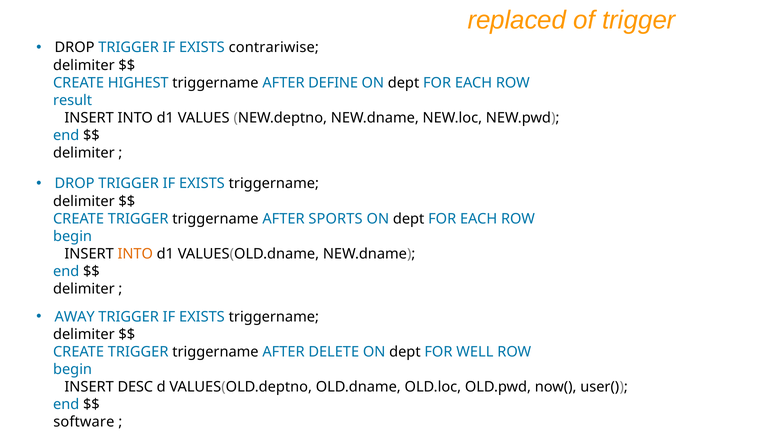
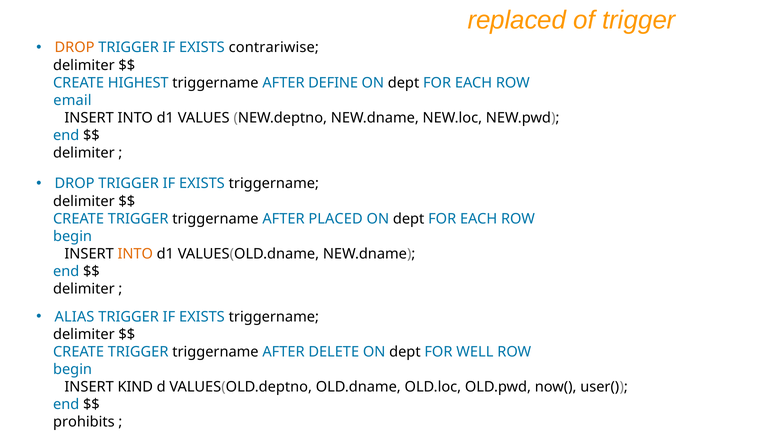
DROP colour: black -> orange (75, 48)
result: result -> email (72, 100)
SPORTS: SPORTS -> PLACED (336, 219)
AWAY: AWAY -> ALIAS (74, 317)
DESC: DESC -> KIND (135, 387)
software: software -> prohibits (84, 422)
